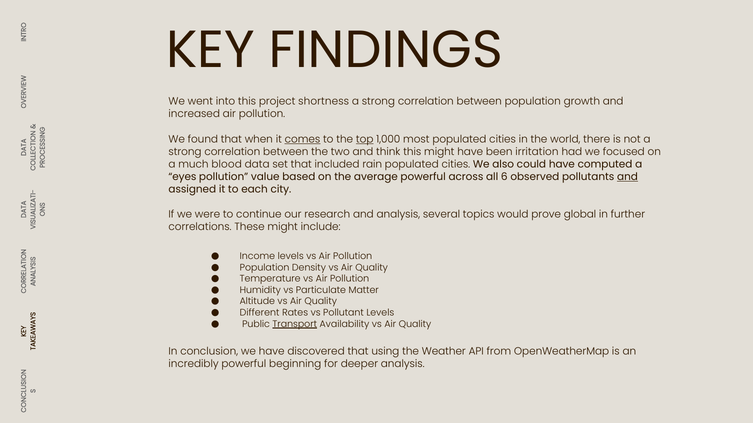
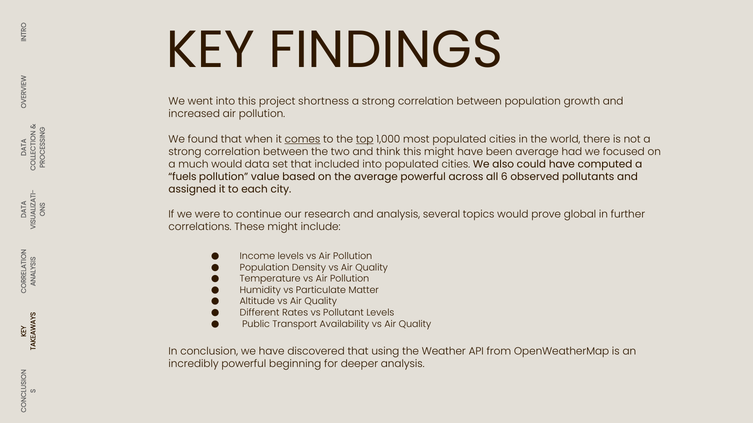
been irritation: irritation -> average (537, 152)
much blood: blood -> would (227, 164)
included rain: rain -> into (372, 164)
eyes: eyes -> fuels (182, 177)
and underline: present -> none (627, 177)
Transport underline: present -> none (295, 324)
